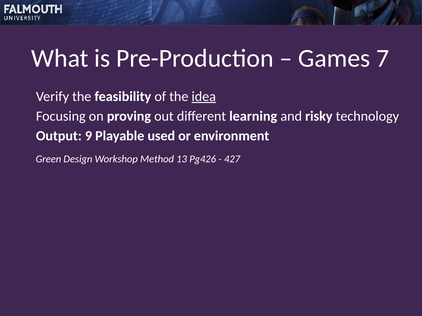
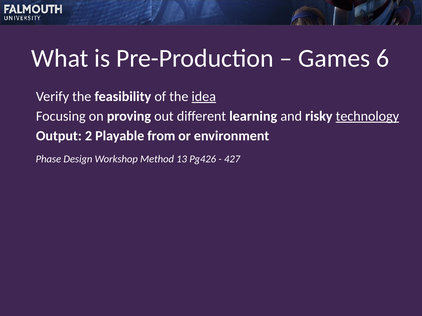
7: 7 -> 6 (383, 58)
technology underline: none -> present (367, 116)
9: 9 -> 2 (88, 136)
used: used -> from (161, 136)
Green: Green -> Phase (48, 159)
